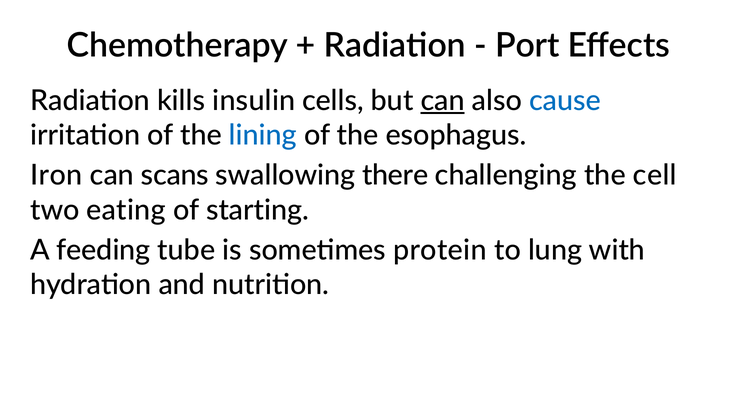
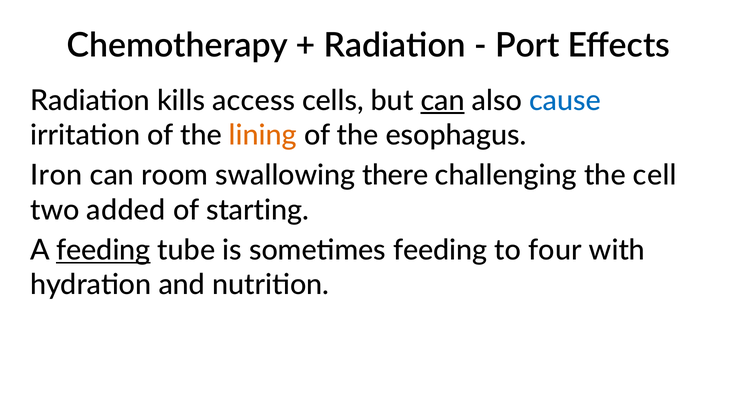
insulin: insulin -> access (254, 101)
lining colour: blue -> orange (263, 135)
scans: scans -> room (175, 175)
eating: eating -> added (126, 210)
feeding underline: none -> present (103, 250)
sometimes protein: protein -> feeding (440, 250)
lung: lung -> four (555, 250)
